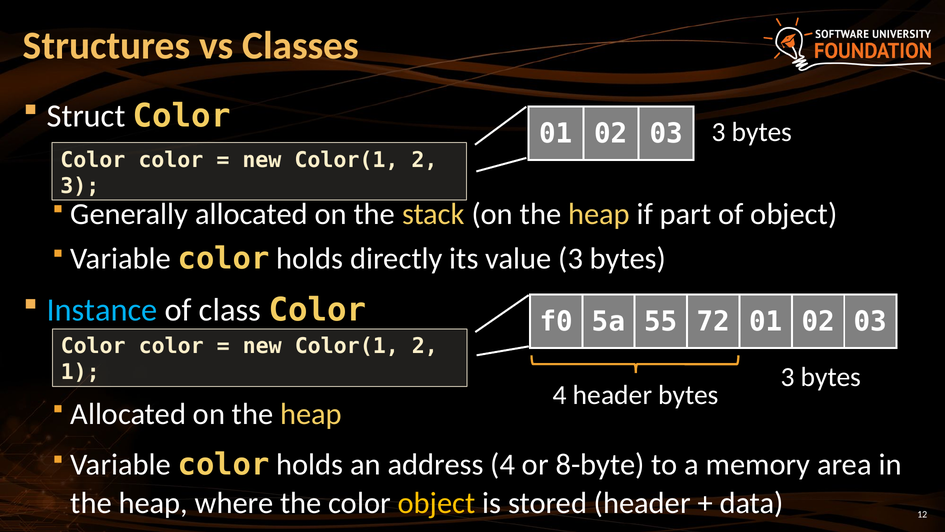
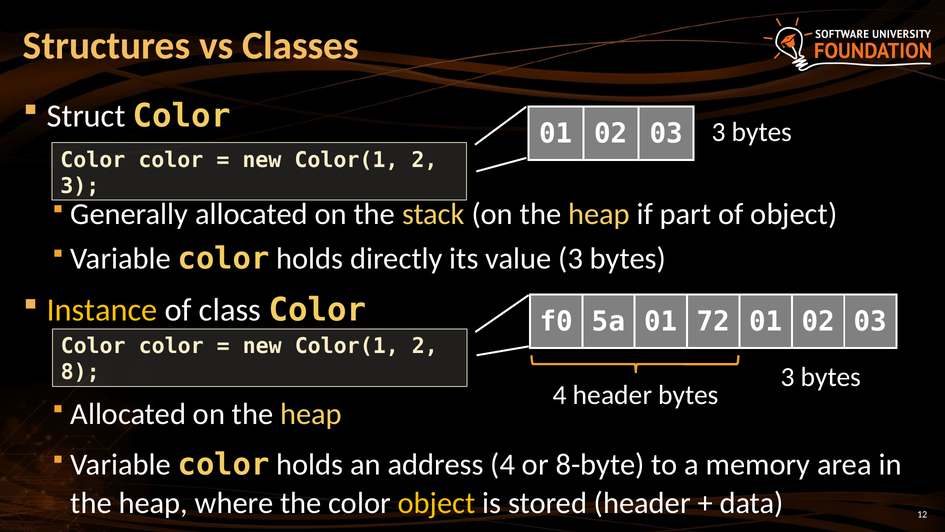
Instance colour: light blue -> yellow (102, 310)
5a 55: 55 -> 01 (661, 322)
1: 1 -> 8 (80, 372)
